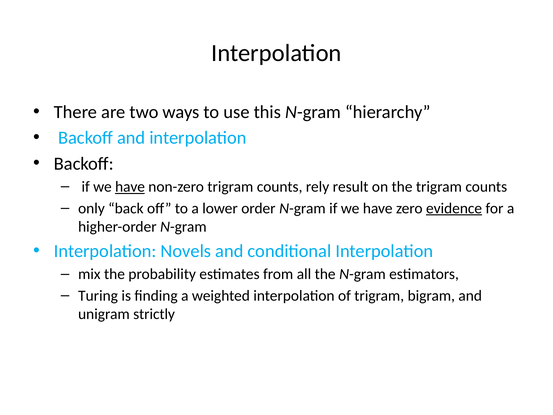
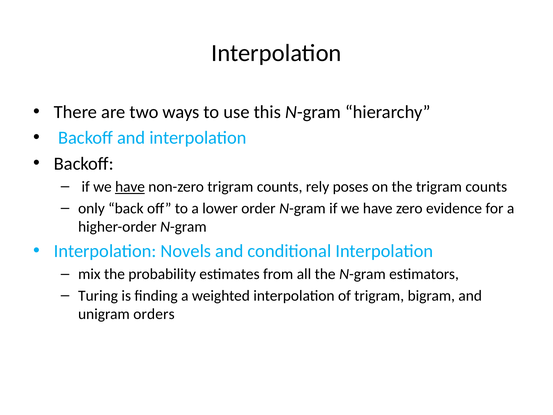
result: result -> poses (351, 187)
evidence underline: present -> none (454, 208)
strictly: strictly -> orders (154, 314)
